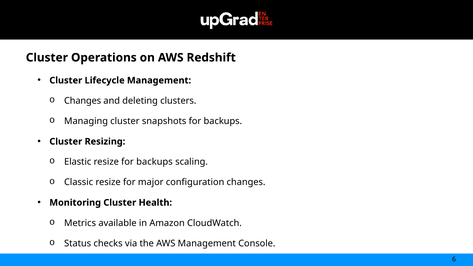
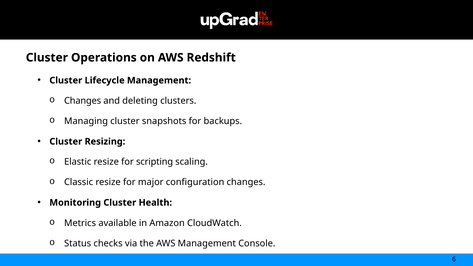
resize for backups: backups -> scripting (155, 162)
